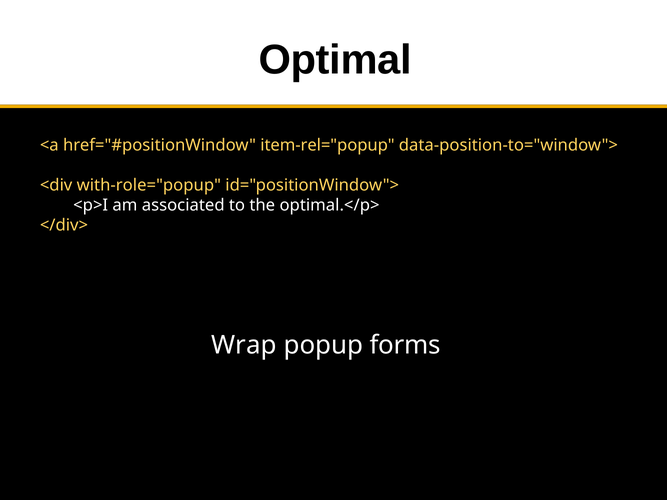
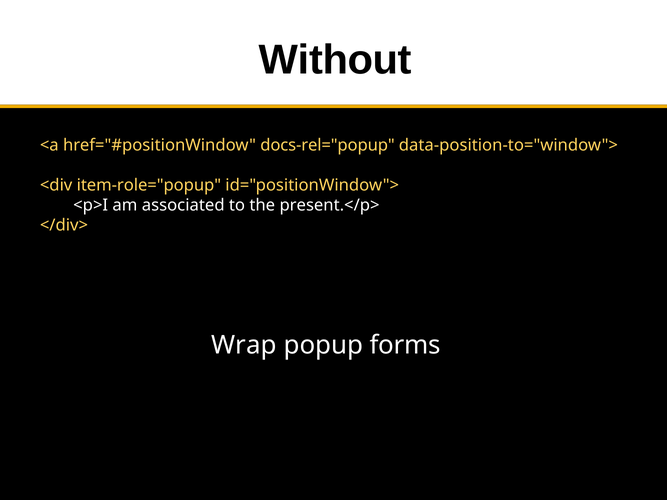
Optimal: Optimal -> Without (335, 60)
item-rel="popup: item-rel="popup -> docs-rel="popup (328, 145)
with-role="popup: with-role="popup -> item-role="popup (149, 185)
optimal.</p>: optimal.</p> -> present.</p> (330, 205)
